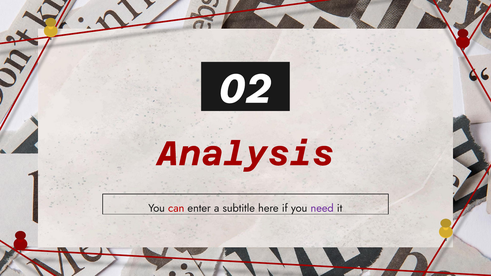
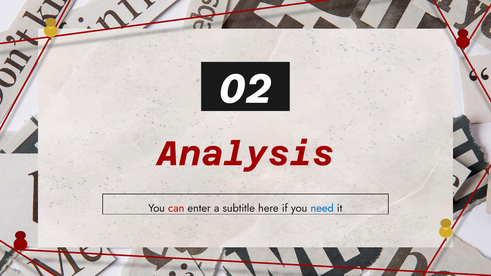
need colour: purple -> blue (322, 208)
